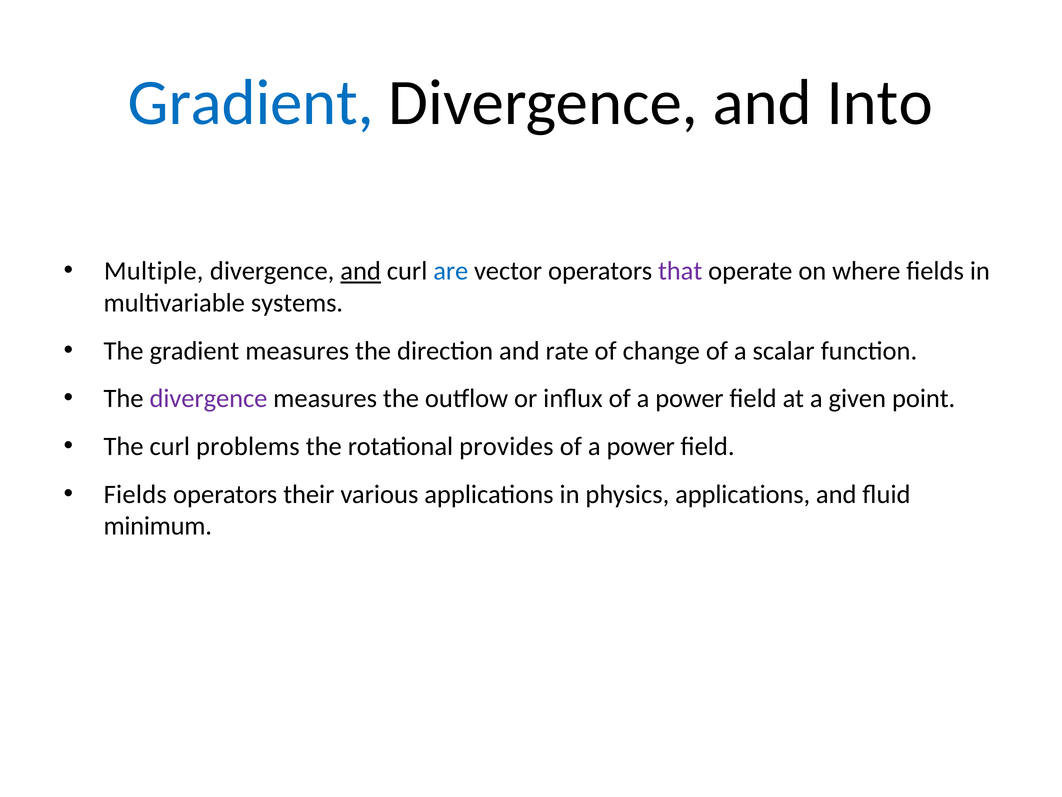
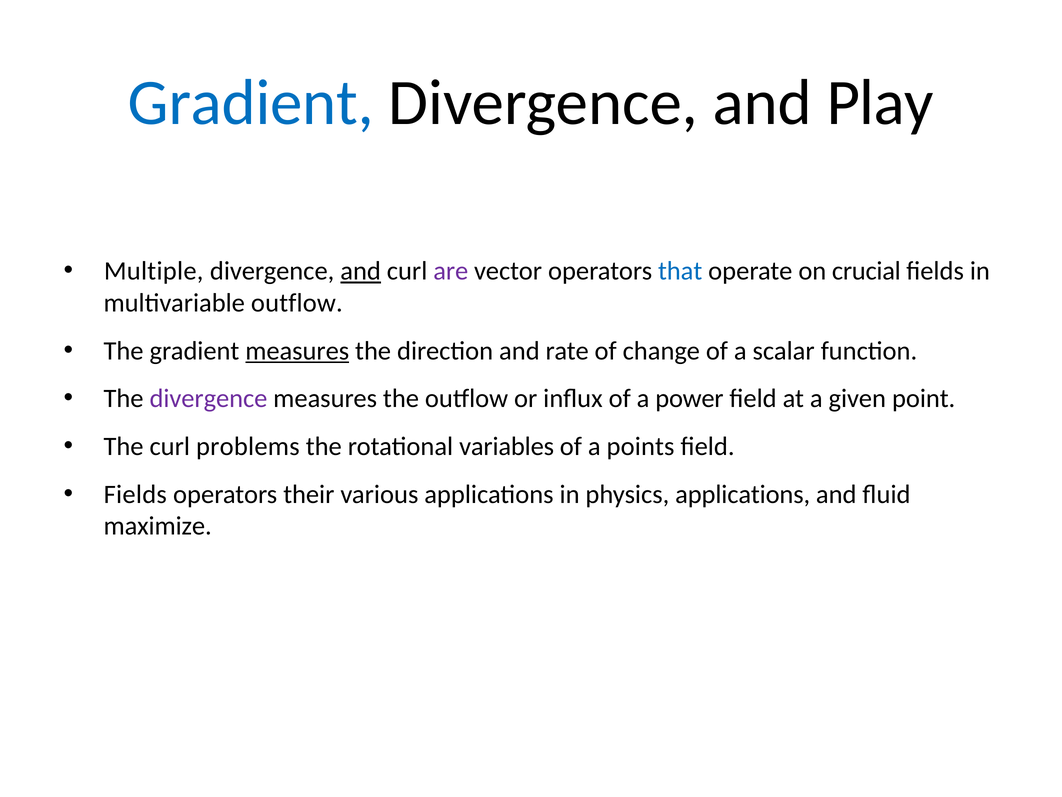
Into: Into -> Play (880, 103)
are colour: blue -> purple (451, 271)
that colour: purple -> blue (680, 271)
where: where -> crucial (866, 271)
multivariable systems: systems -> outflow (297, 303)
measures underline: none -> present (297, 351)
provides: provides -> variables (507, 446)
power: power -> points (641, 446)
minimum: minimum -> maximize (158, 526)
